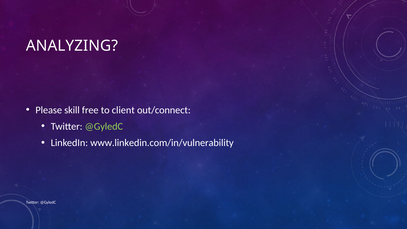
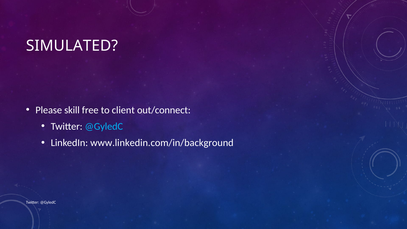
ANALYZING: ANALYZING -> SIMULATED (72, 46)
@GyledC colour: light green -> light blue (104, 126)
www.linkedin.com/in/vulnerability: www.linkedin.com/in/vulnerability -> www.linkedin.com/in/background (162, 143)
